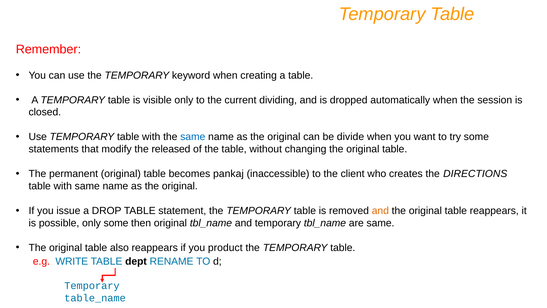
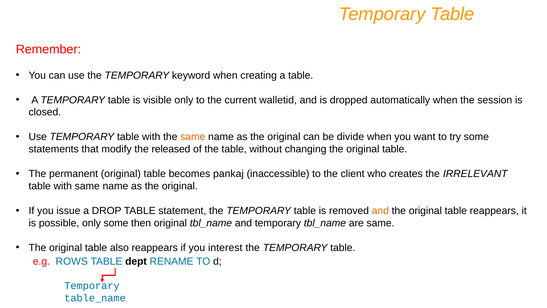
dividing: dividing -> walletid (278, 100)
same colour: blue -> orange (193, 137)
DIRECTIONS: DIRECTIONS -> IRRELEVANT (475, 174)
product: product -> interest (225, 248)
WRITE: WRITE -> ROWS (72, 261)
